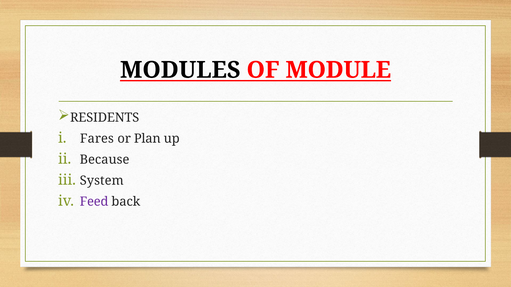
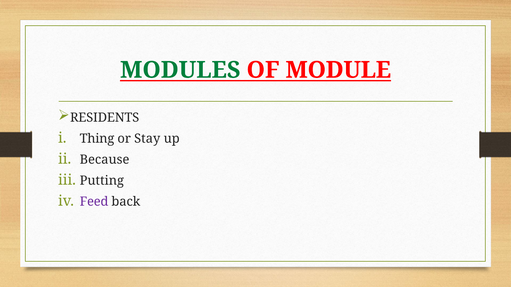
MODULES colour: black -> green (180, 70)
Fares: Fares -> Thing (97, 139)
Plan: Plan -> Stay (147, 139)
System: System -> Putting (102, 181)
